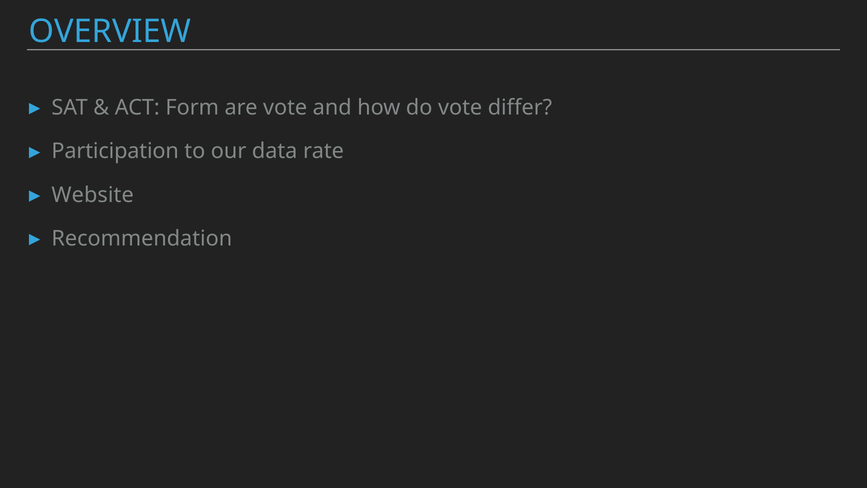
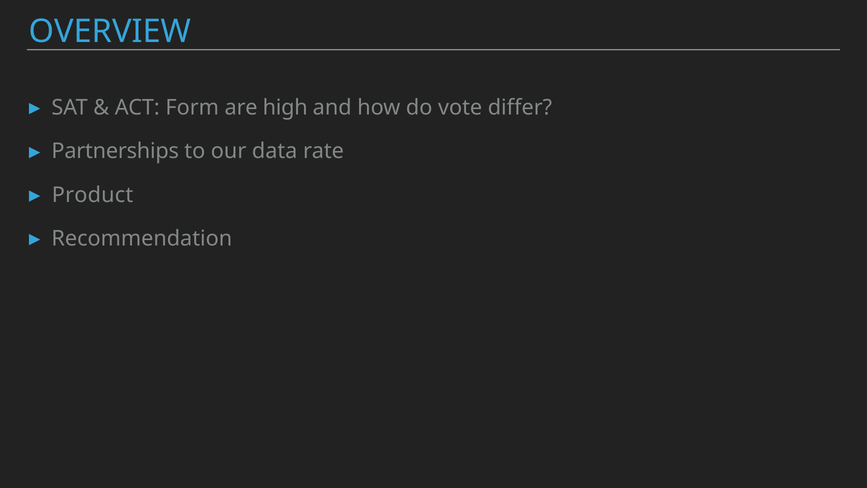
are vote: vote -> high (285, 108)
Participation: Participation -> Partnerships (115, 151)
Website: Website -> Product (93, 195)
